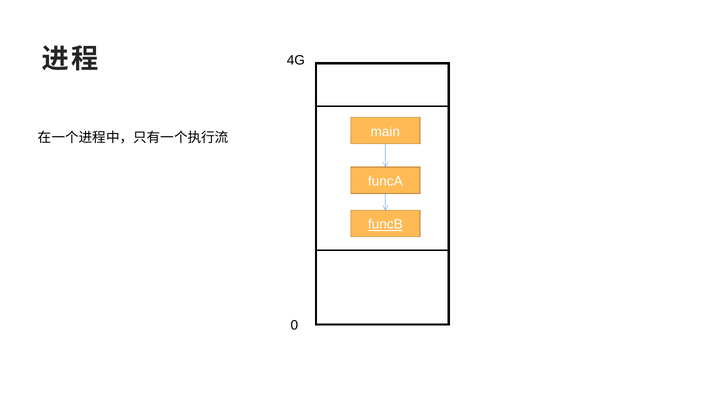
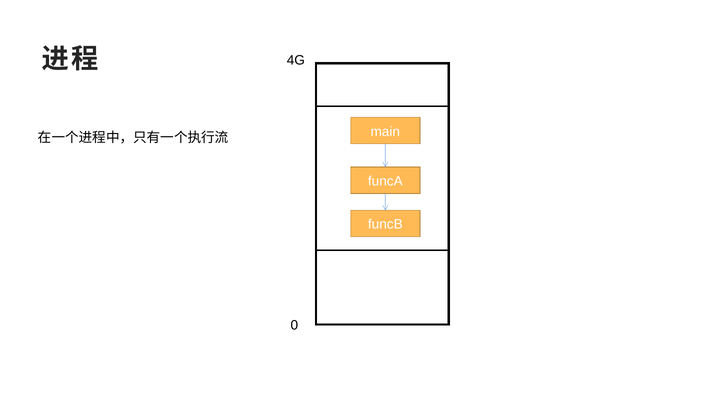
funcB underline: present -> none (385, 225)
